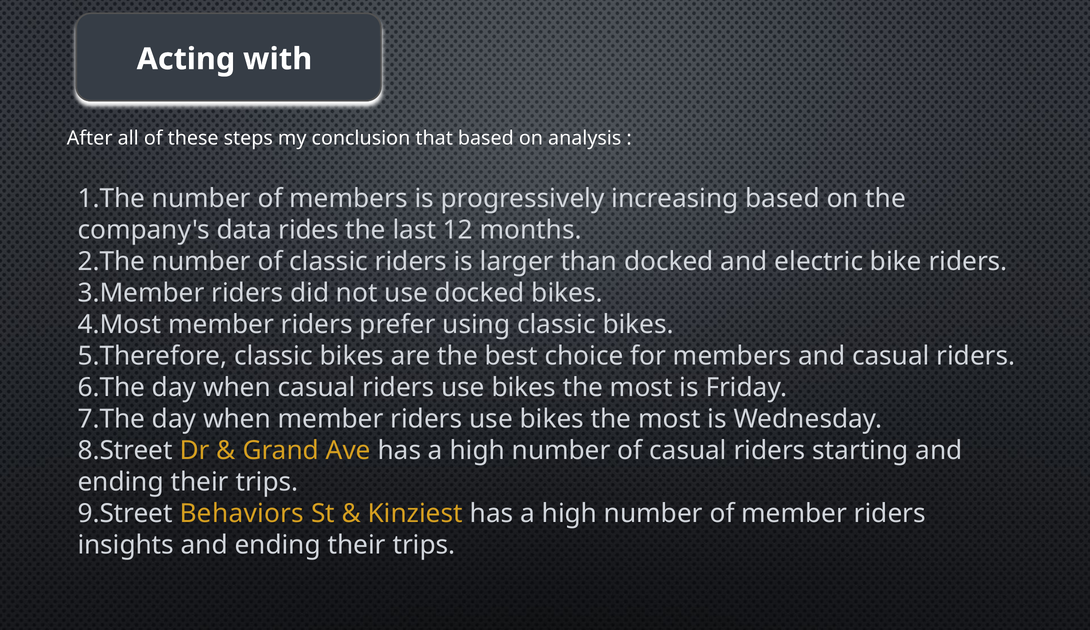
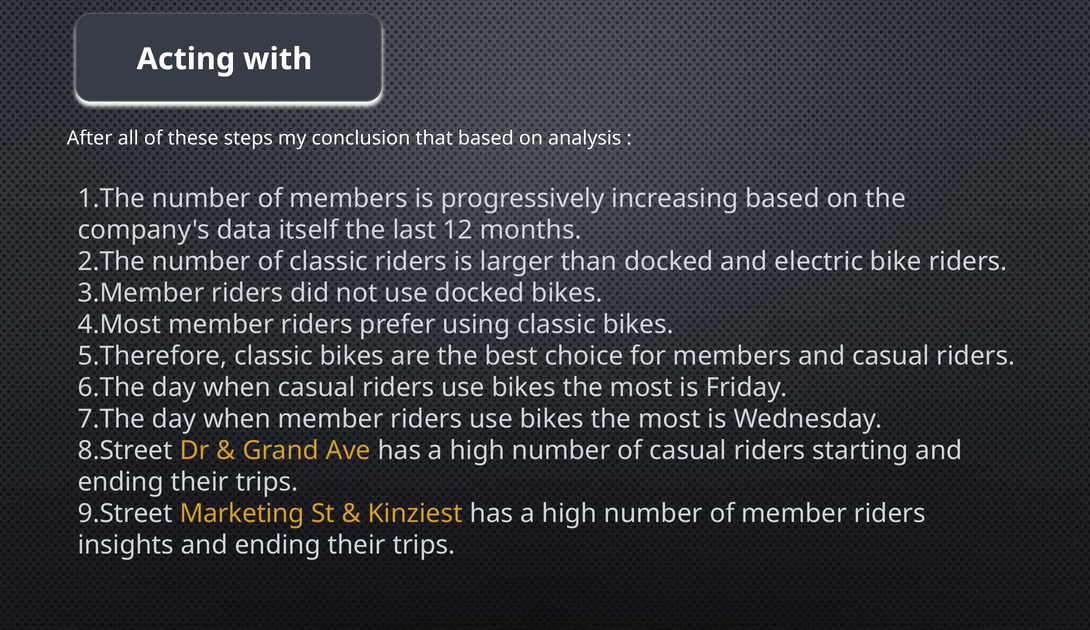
rides: rides -> itself (308, 230)
Behaviors: Behaviors -> Marketing (242, 514)
